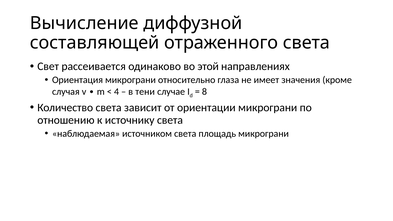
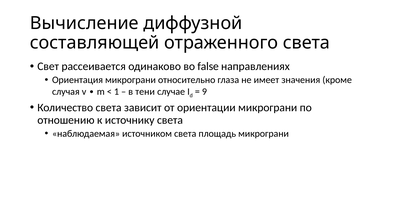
этой: этой -> false (208, 66)
8: 8 -> 9 (204, 92)
4: 4 -> 1 (116, 92)
